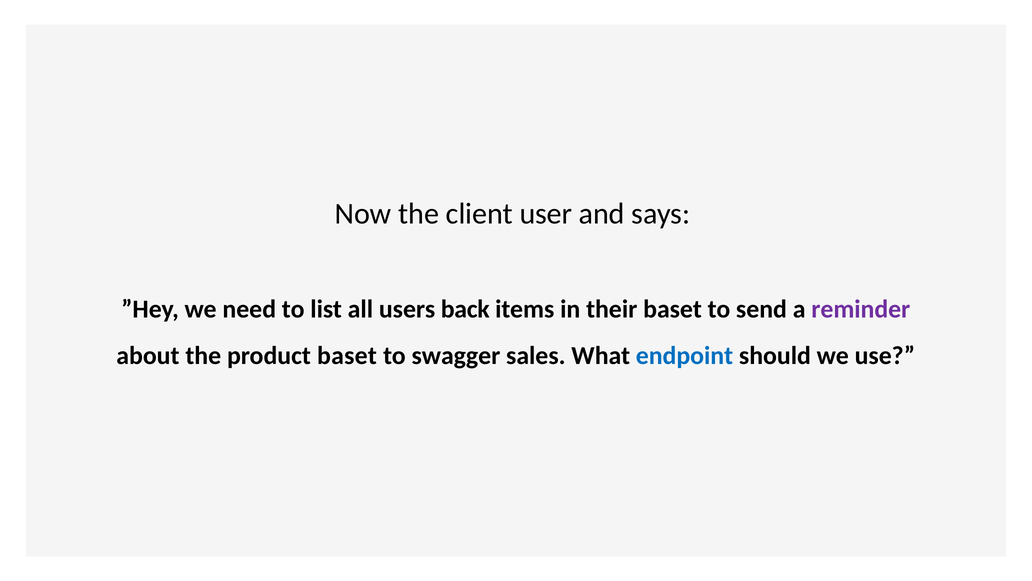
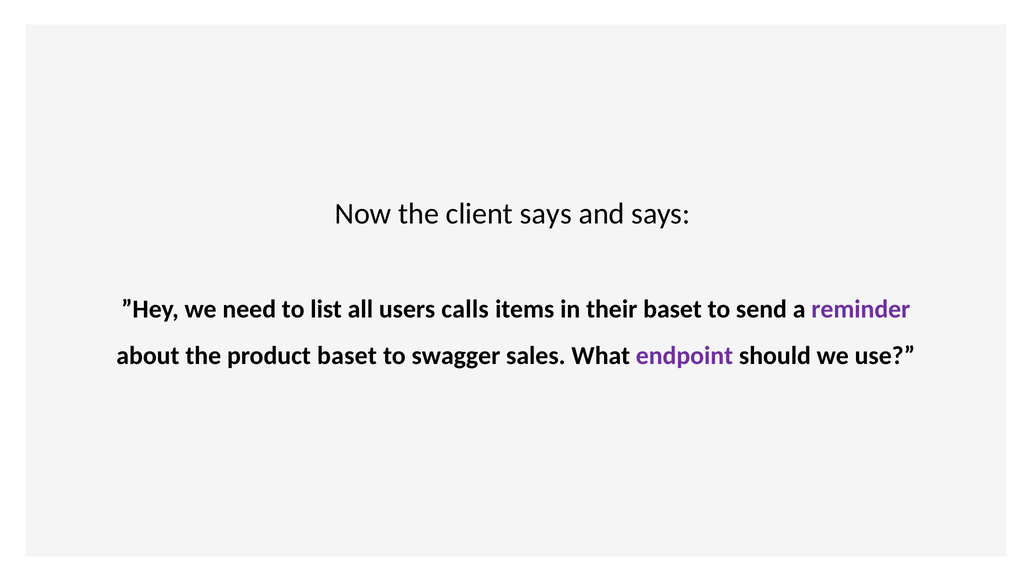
client user: user -> says (546, 214)
back: back -> calls (465, 309)
endpoint colour: blue -> purple (684, 355)
